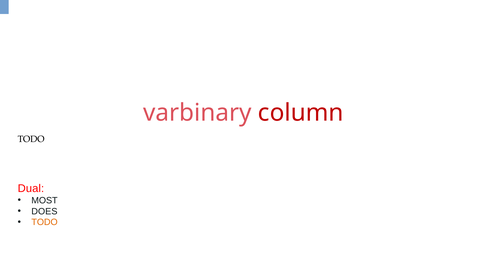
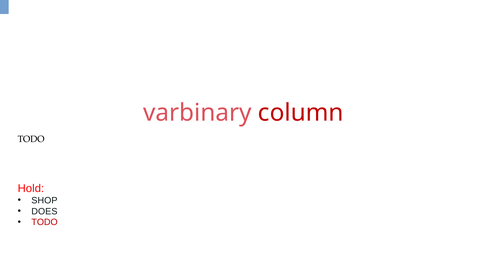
Dual: Dual -> Hold (31, 188)
MOST: MOST -> SHOP (44, 200)
TODO colour: orange -> red (45, 222)
